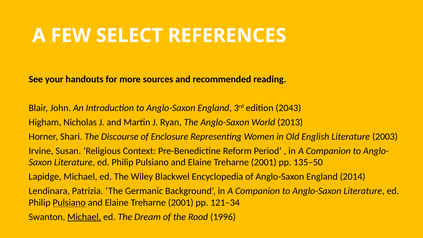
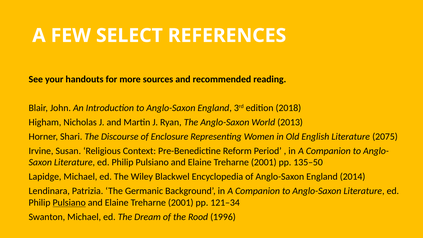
2043: 2043 -> 2018 (288, 108)
2003: 2003 -> 2075 (385, 136)
Michael underline: present -> none (84, 217)
